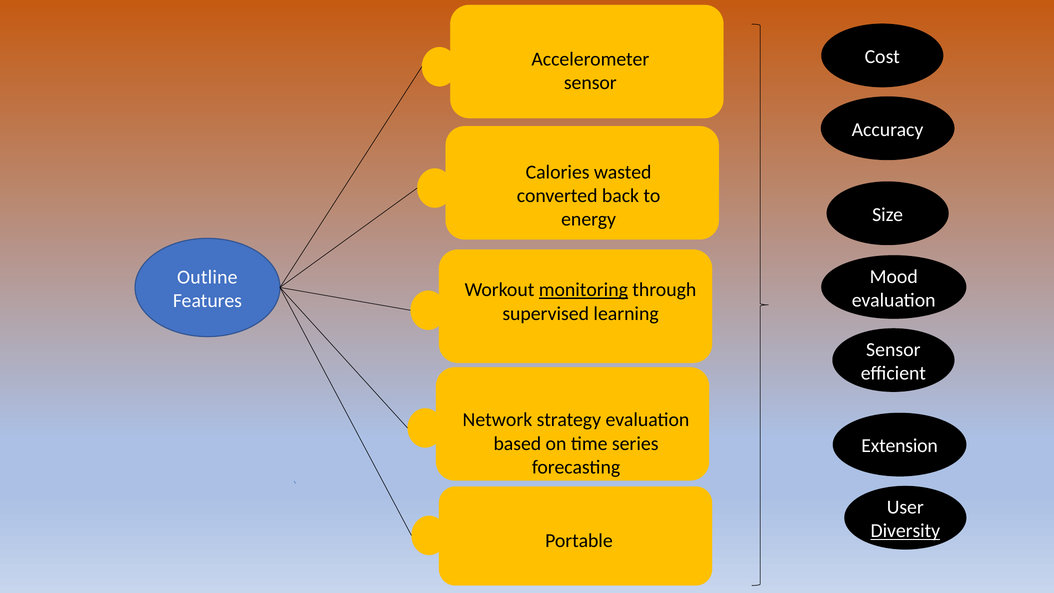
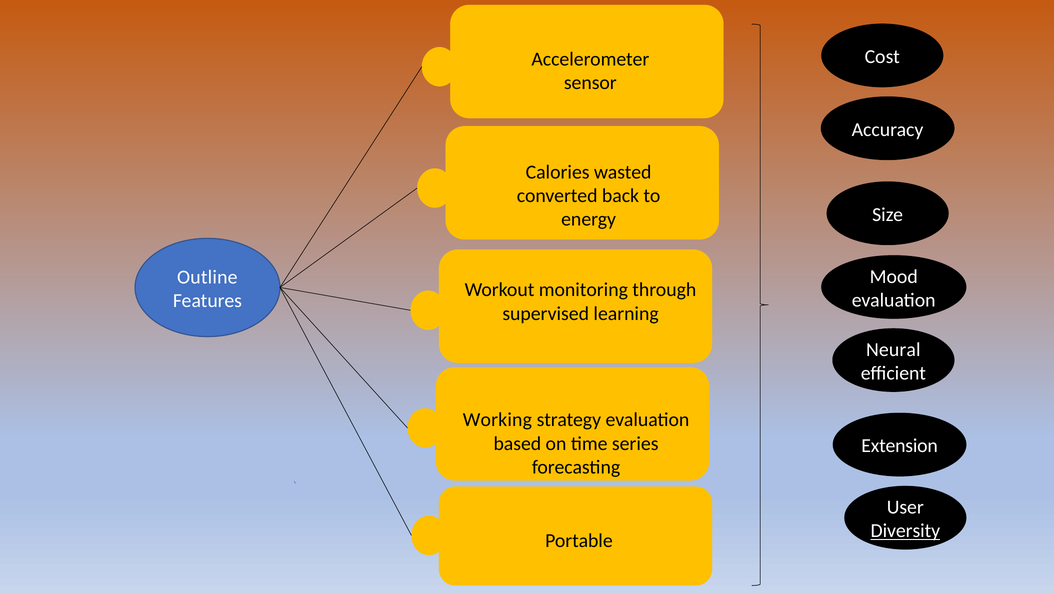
monitoring underline: present -> none (583, 290)
Sensor: Sensor -> Neural (893, 350)
Network: Network -> Working (497, 420)
